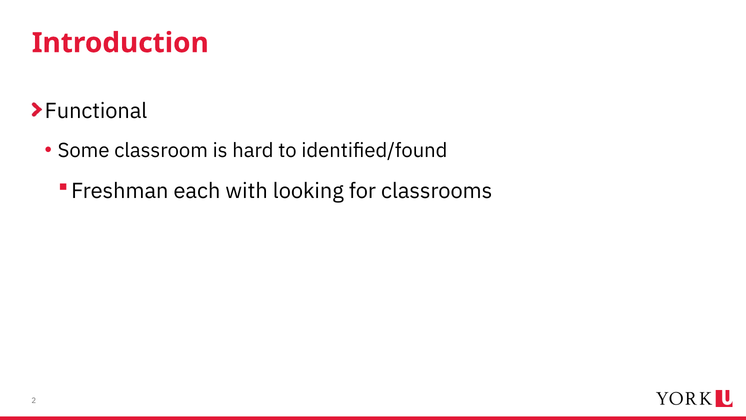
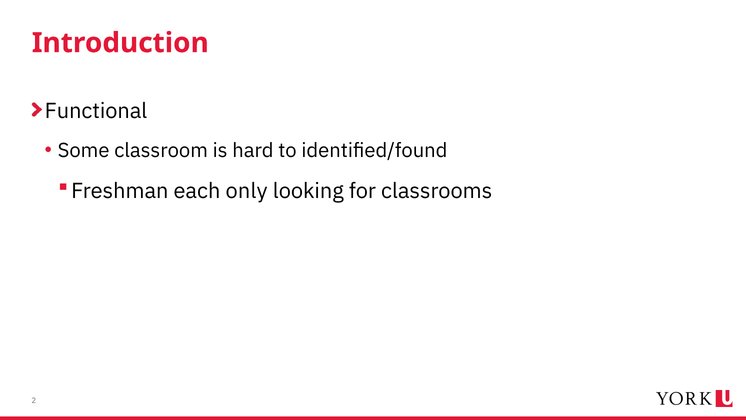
with: with -> only (247, 191)
